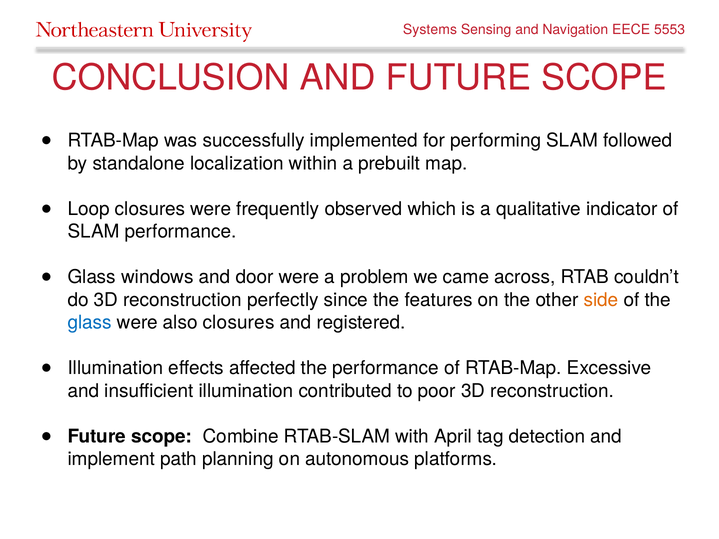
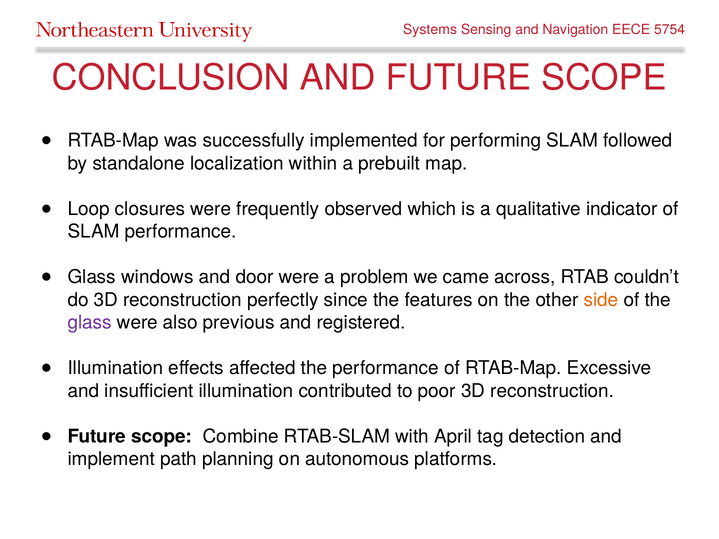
5553: 5553 -> 5754 (670, 30)
glass colour: blue -> purple (90, 323)
also closures: closures -> previous (239, 323)
